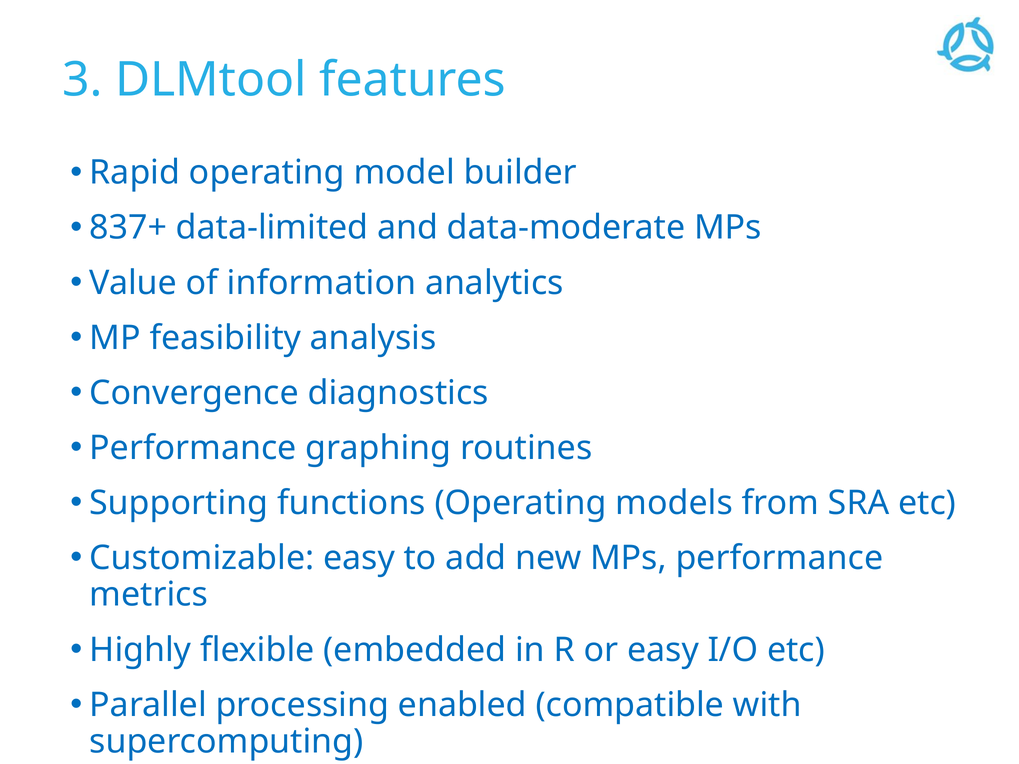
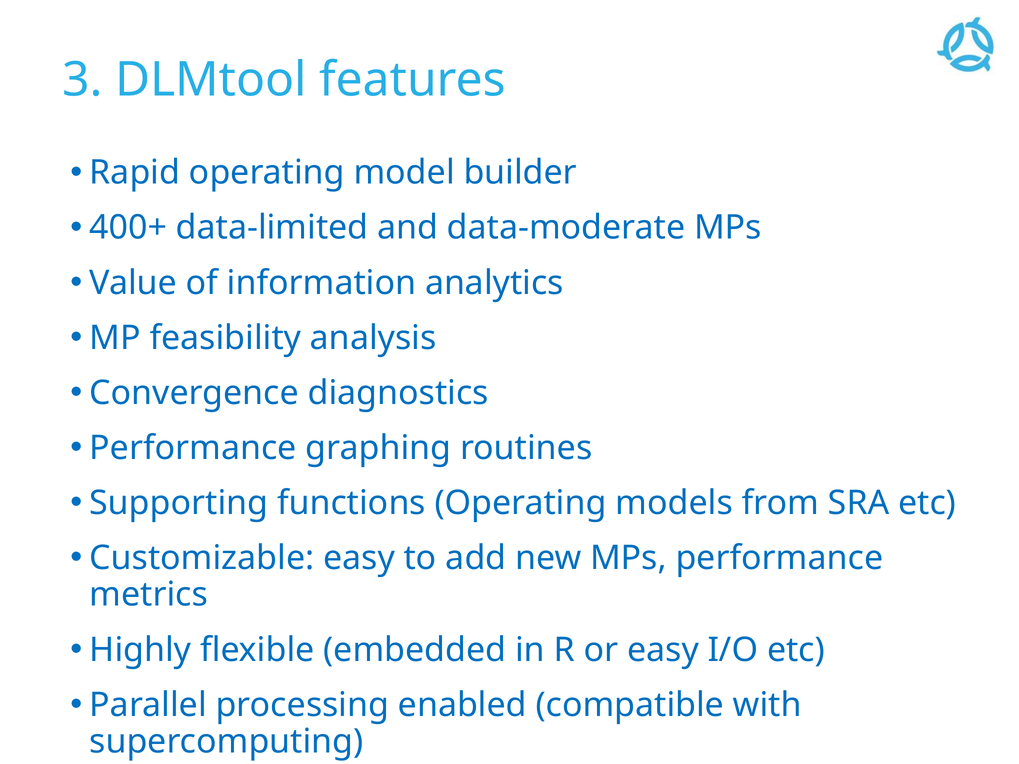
837+: 837+ -> 400+ (128, 228)
